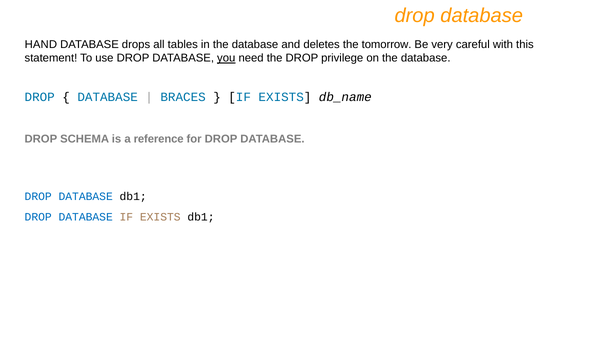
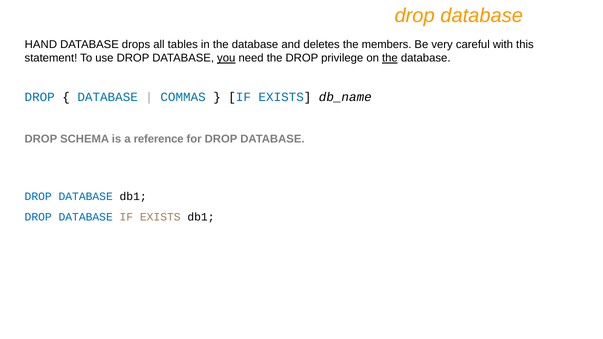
tomorrow: tomorrow -> members (387, 45)
the underline: none -> present (390, 58)
BRACES: BRACES -> COMMAS (183, 97)
